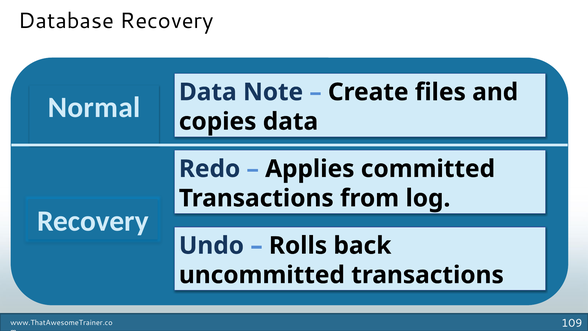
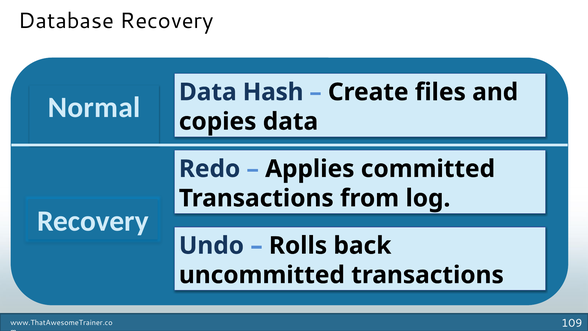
Note: Note -> Hash (273, 92)
